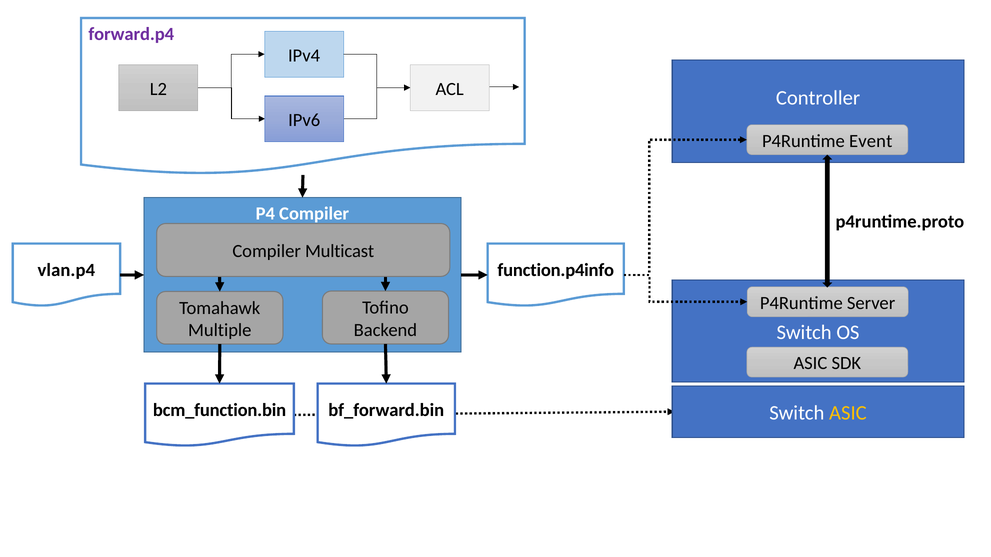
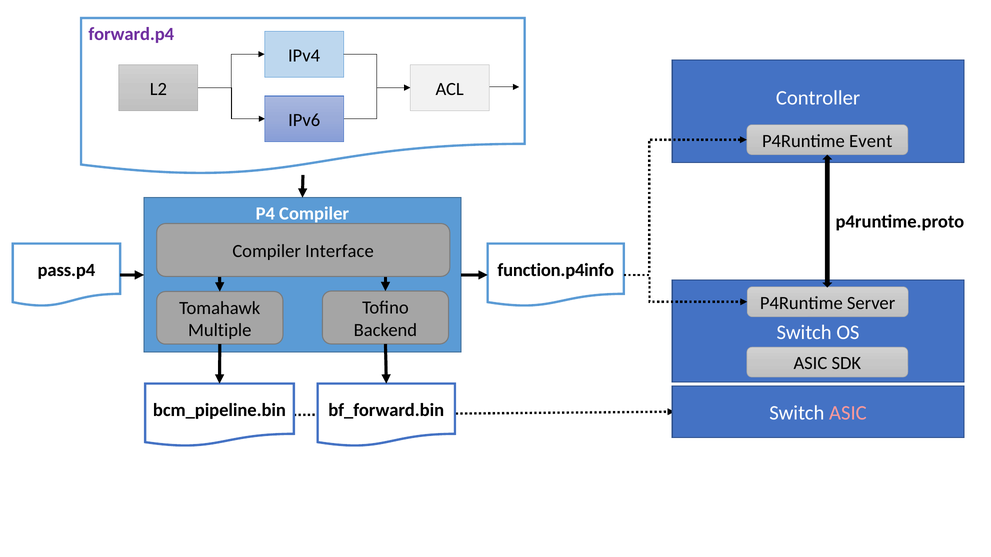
Multicast: Multicast -> Interface (339, 251)
vlan.p4: vlan.p4 -> pass.p4 (66, 270)
bcm_function.bin: bcm_function.bin -> bcm_pipeline.bin (219, 410)
ASIC colour: yellow -> pink (848, 413)
